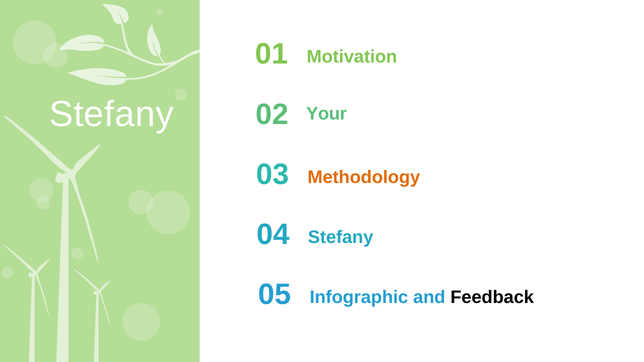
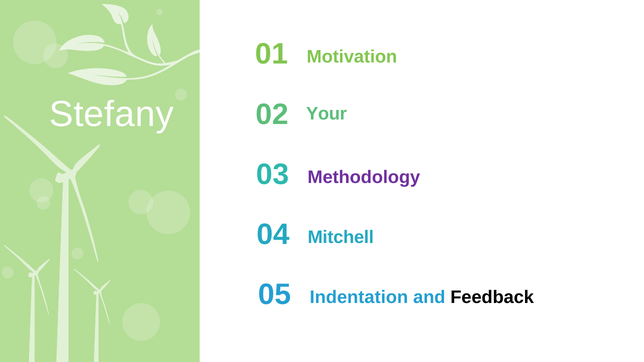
Methodology colour: orange -> purple (364, 177)
Stefany: Stefany -> Mitchell (341, 237)
Infographic: Infographic -> Indentation (359, 298)
